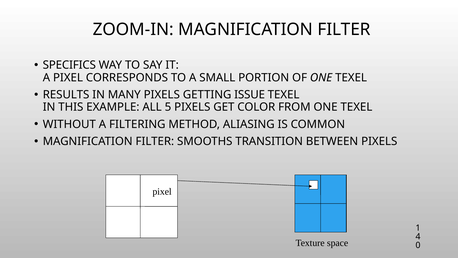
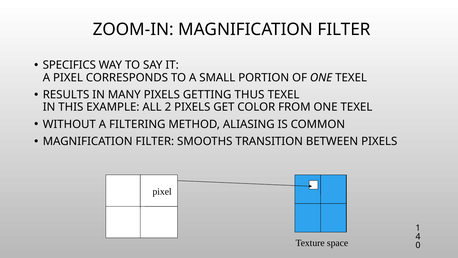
ISSUE: ISSUE -> THUS (249, 95)
5: 5 -> 2 (168, 107)
